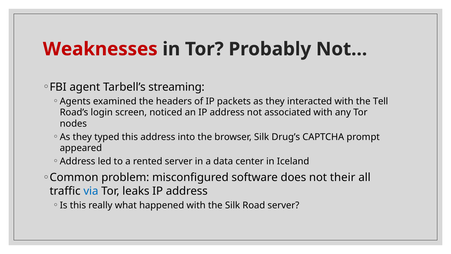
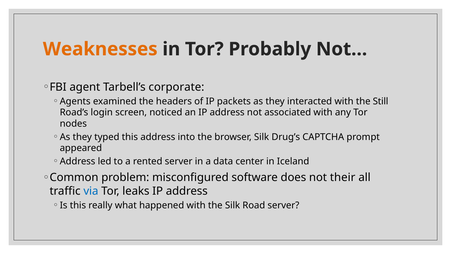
Weaknesses colour: red -> orange (100, 49)
streaming: streaming -> corporate (176, 87)
Tell: Tell -> Still (381, 101)
